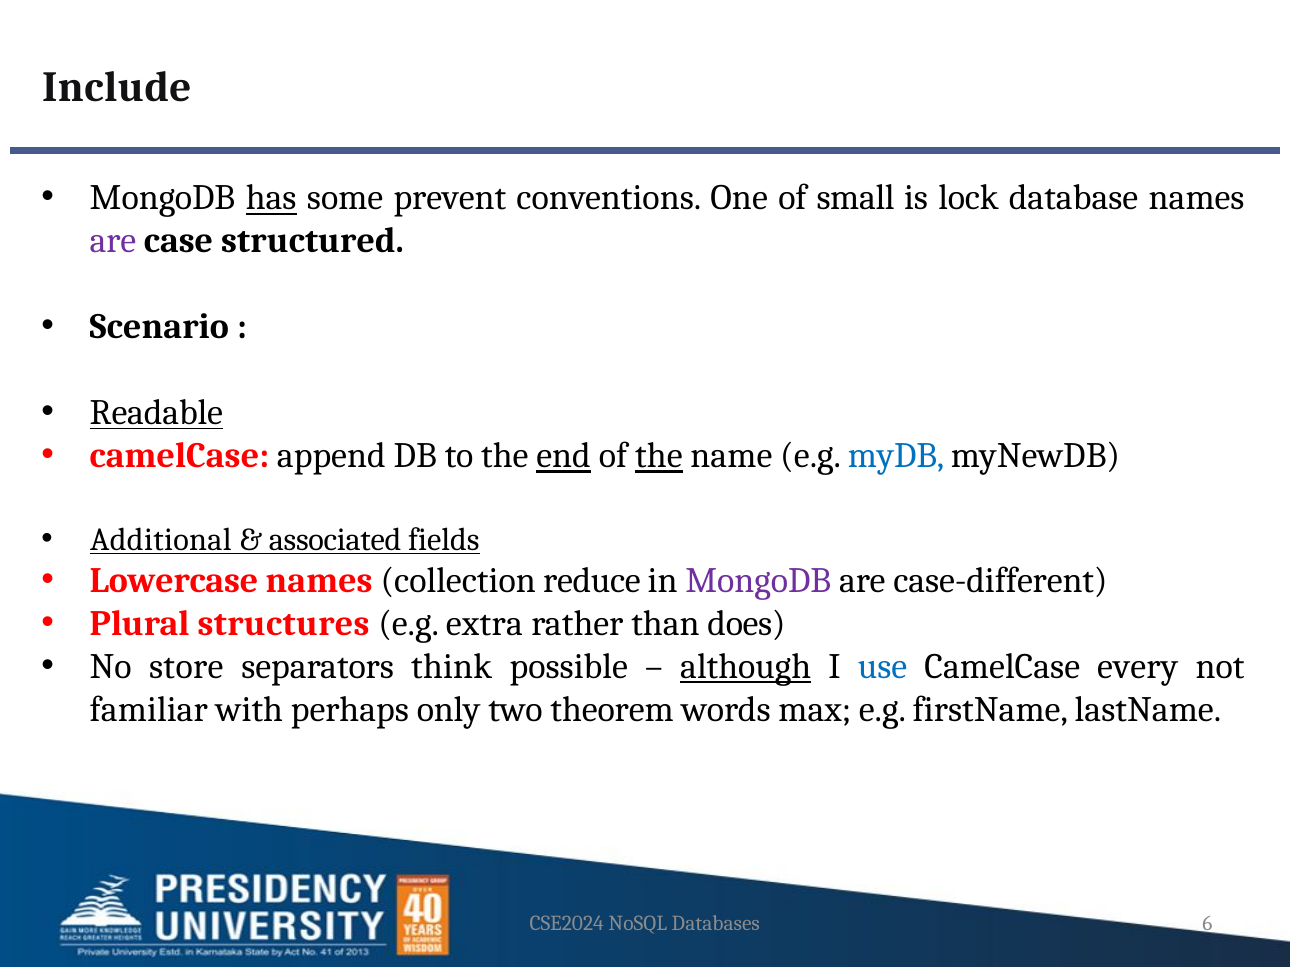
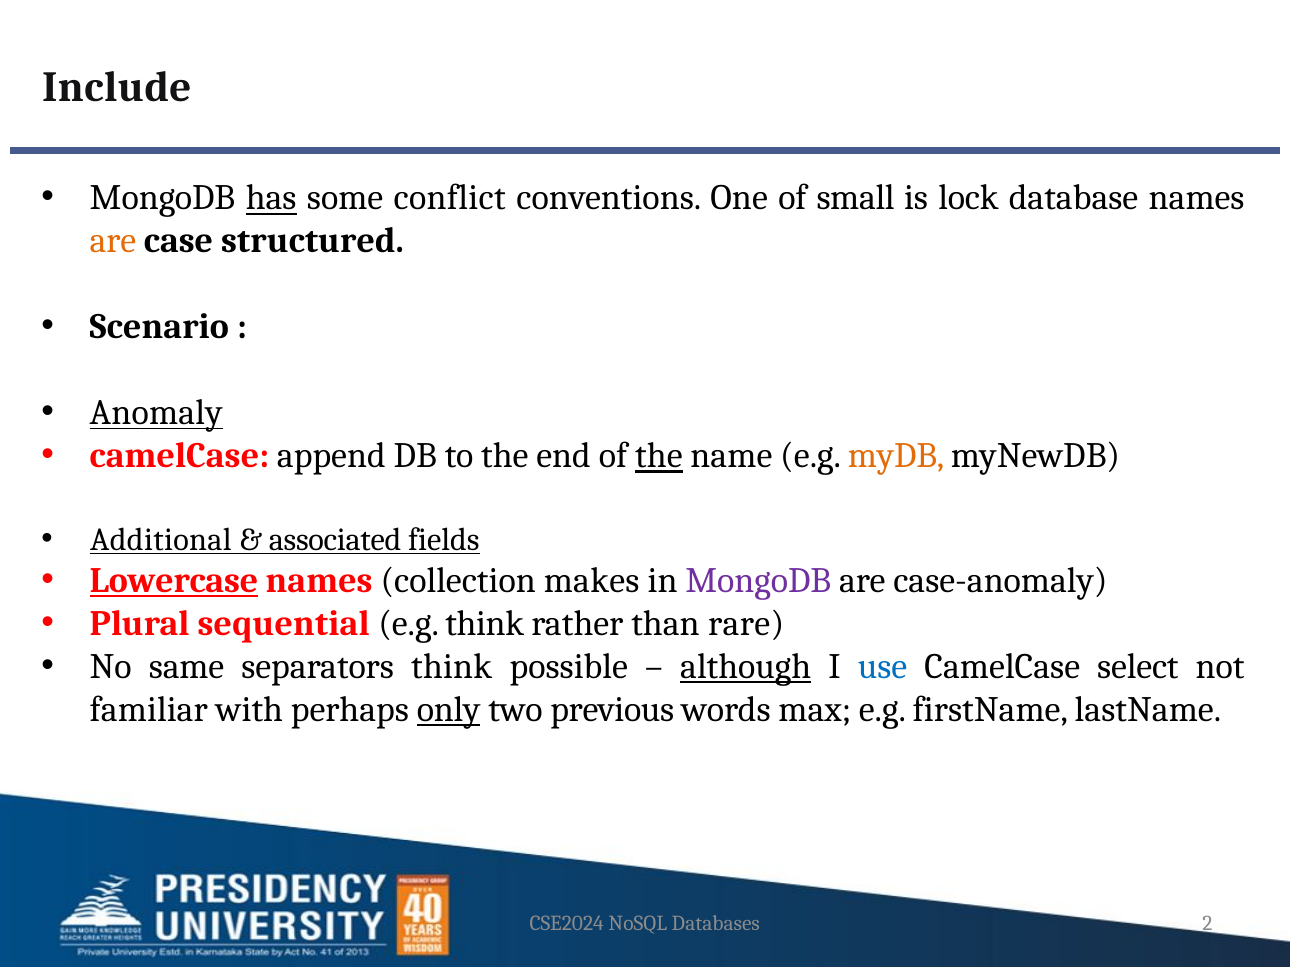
prevent: prevent -> conflict (450, 198)
are colour: purple -> orange (113, 241)
Readable: Readable -> Anomaly (156, 413)
end underline: present -> none (564, 456)
myDB colour: blue -> orange (896, 456)
Lowercase underline: none -> present (174, 581)
reduce: reduce -> makes (592, 581)
case-different: case-different -> case-anomaly (1000, 581)
structures: structures -> sequential (284, 624)
e.g extra: extra -> think (485, 624)
does: does -> rare (746, 624)
store: store -> same (187, 667)
every: every -> select (1138, 667)
only underline: none -> present (449, 710)
theorem: theorem -> previous (612, 710)
6: 6 -> 2 (1208, 924)
